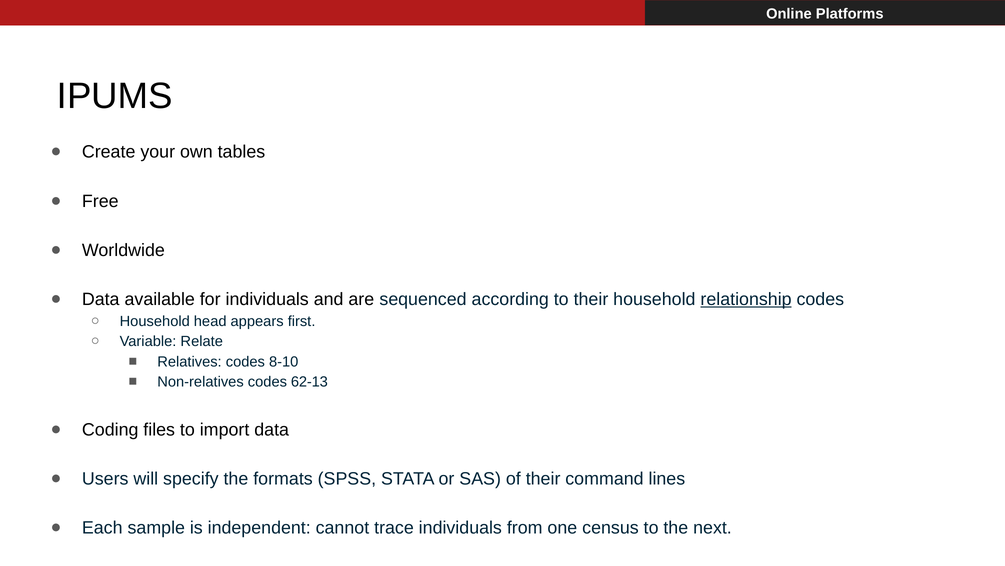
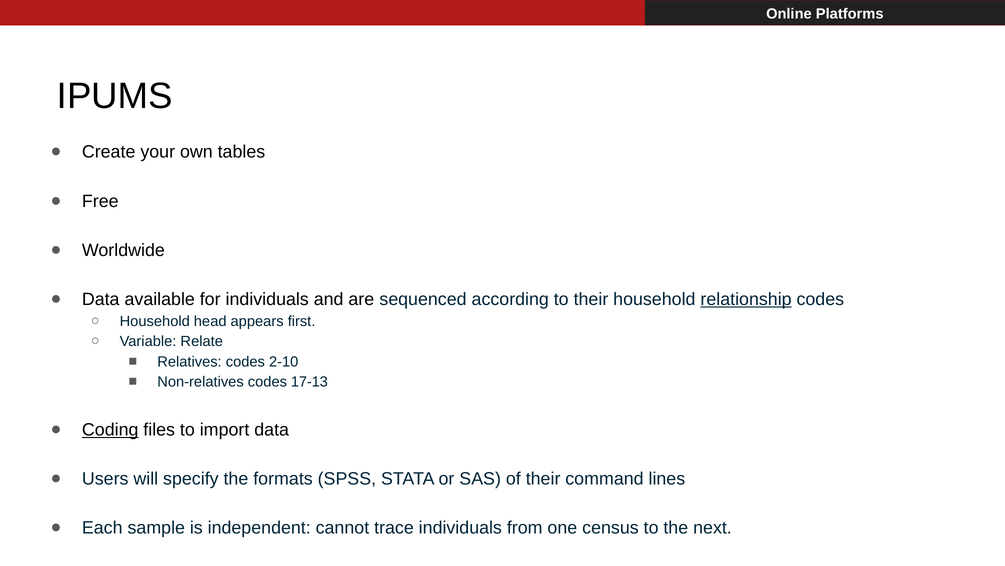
8-10: 8-10 -> 2-10 (284, 361)
62-13: 62-13 -> 17-13 (309, 382)
Coding underline: none -> present (110, 429)
